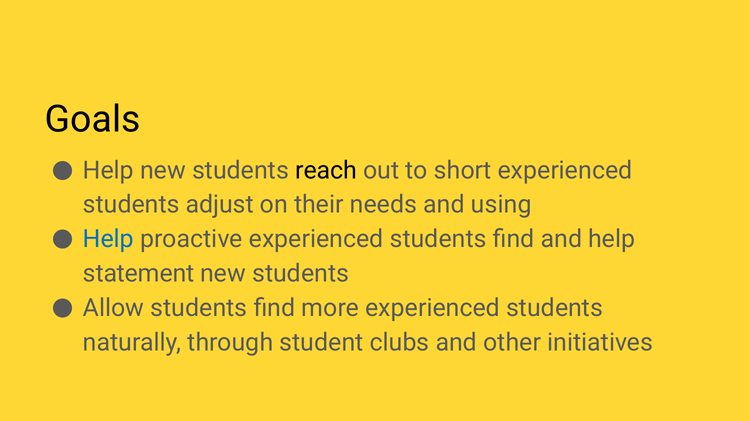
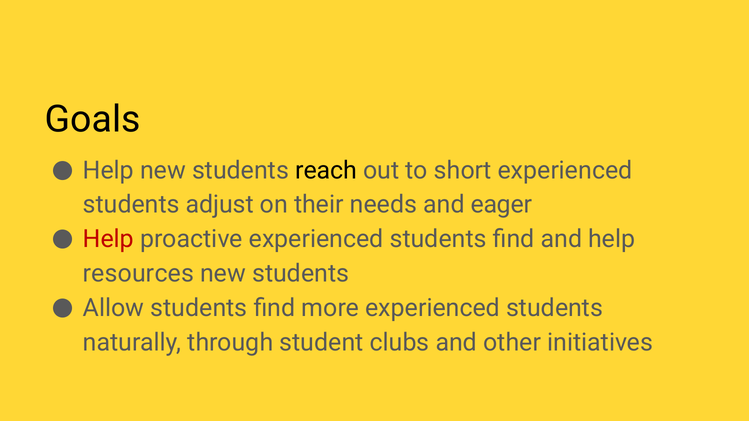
using: using -> eager (501, 205)
Help colour: blue -> red (108, 239)
statement: statement -> resources (138, 274)
